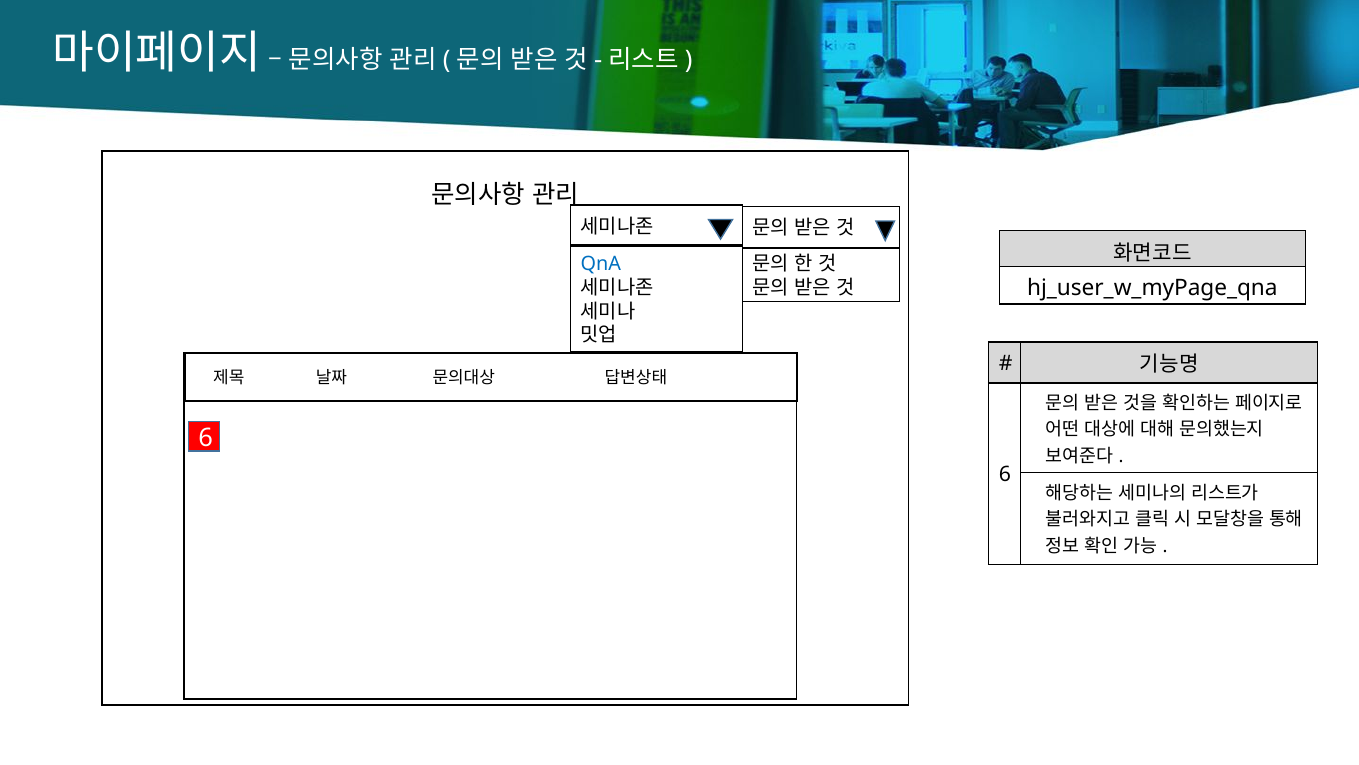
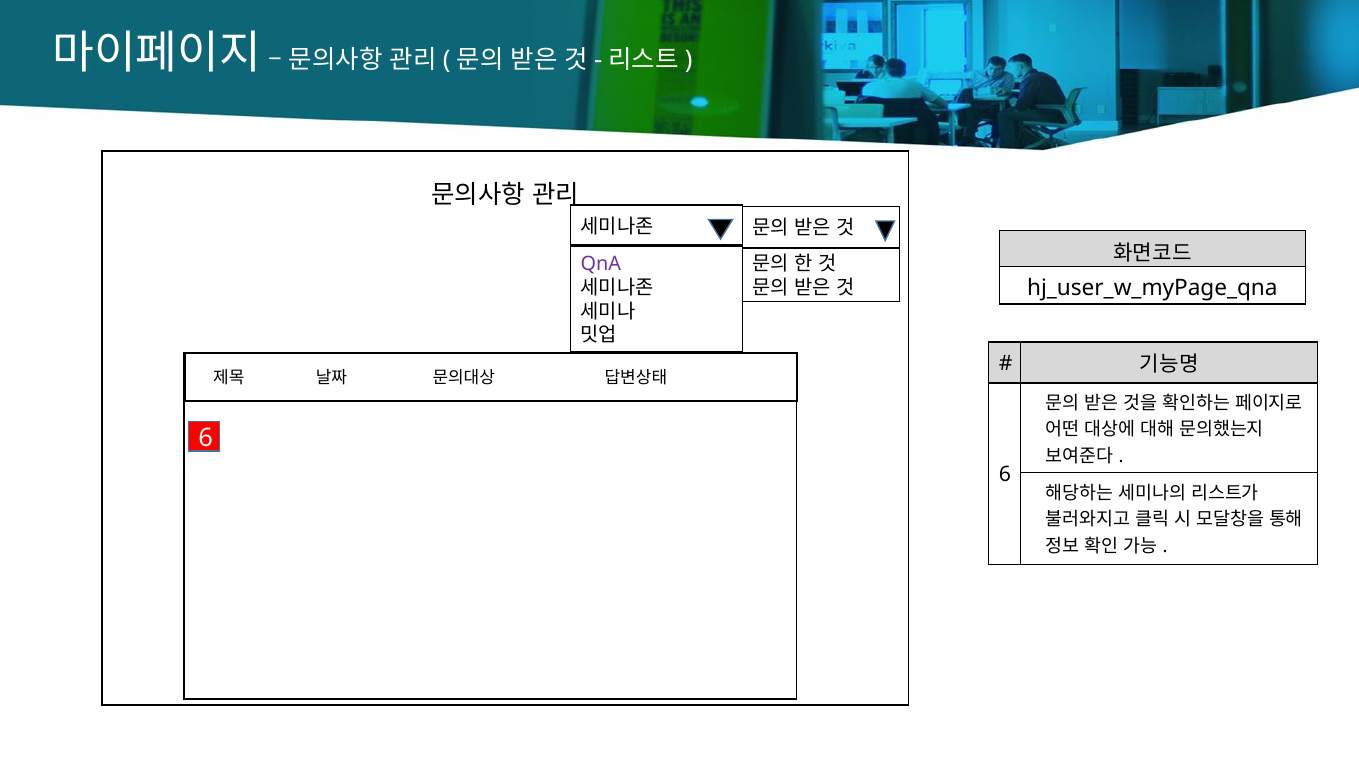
QnA colour: blue -> purple (601, 264)
